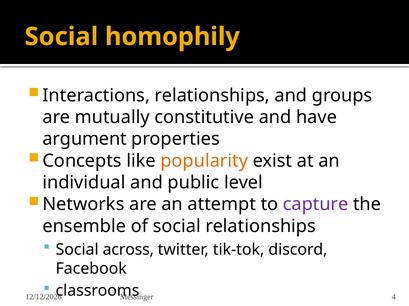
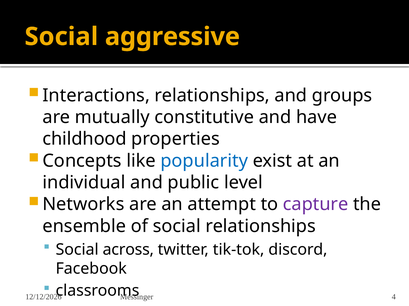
homophily: homophily -> aggressive (172, 37)
argument: argument -> childhood (85, 139)
popularity colour: orange -> blue (204, 161)
